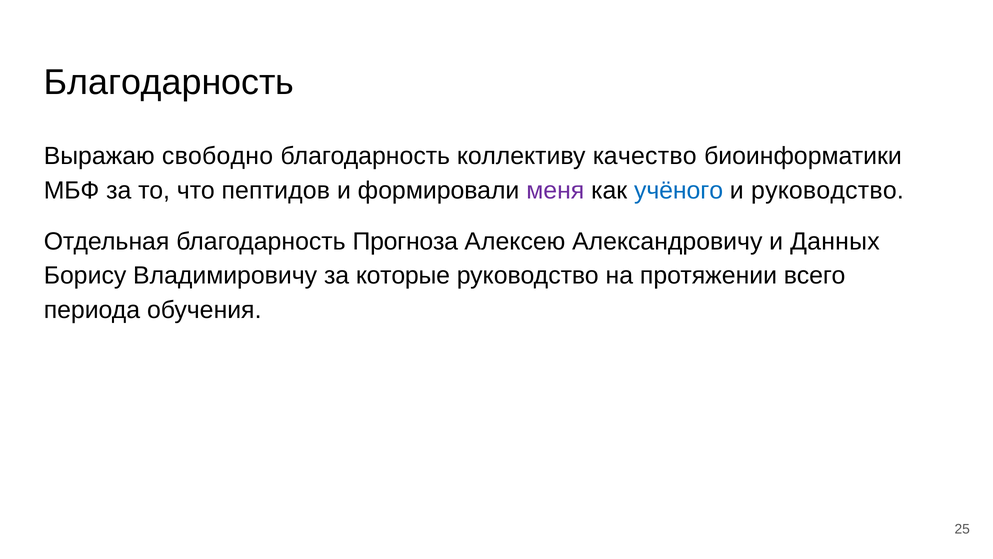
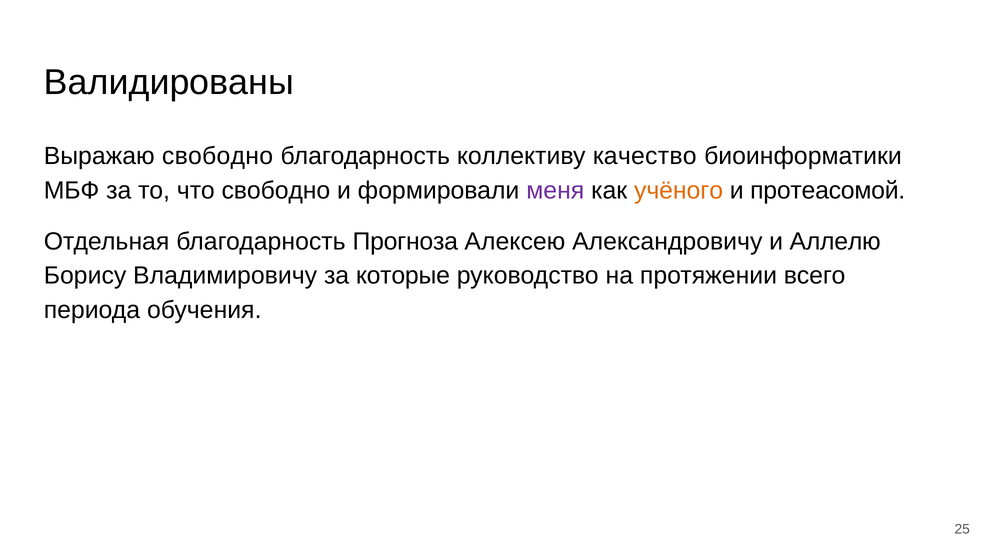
Благодарность: Благодарность -> Валидированы (169, 82)
что пептидов: пептидов -> свободно (276, 190)
учёного colour: blue -> orange (679, 190)
и руководство: руководство -> протеасомой (828, 190)
Данных: Данных -> Аллелю (835, 241)
